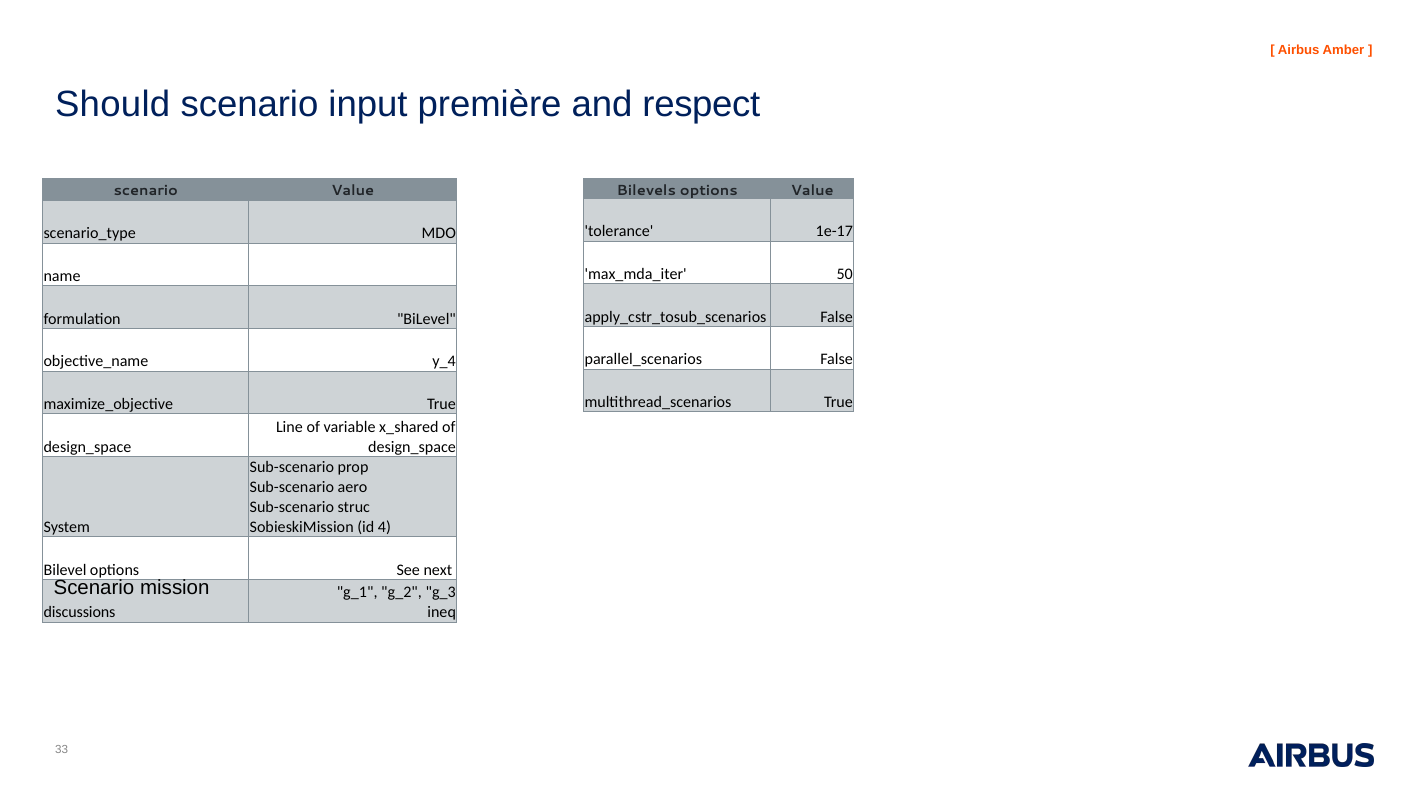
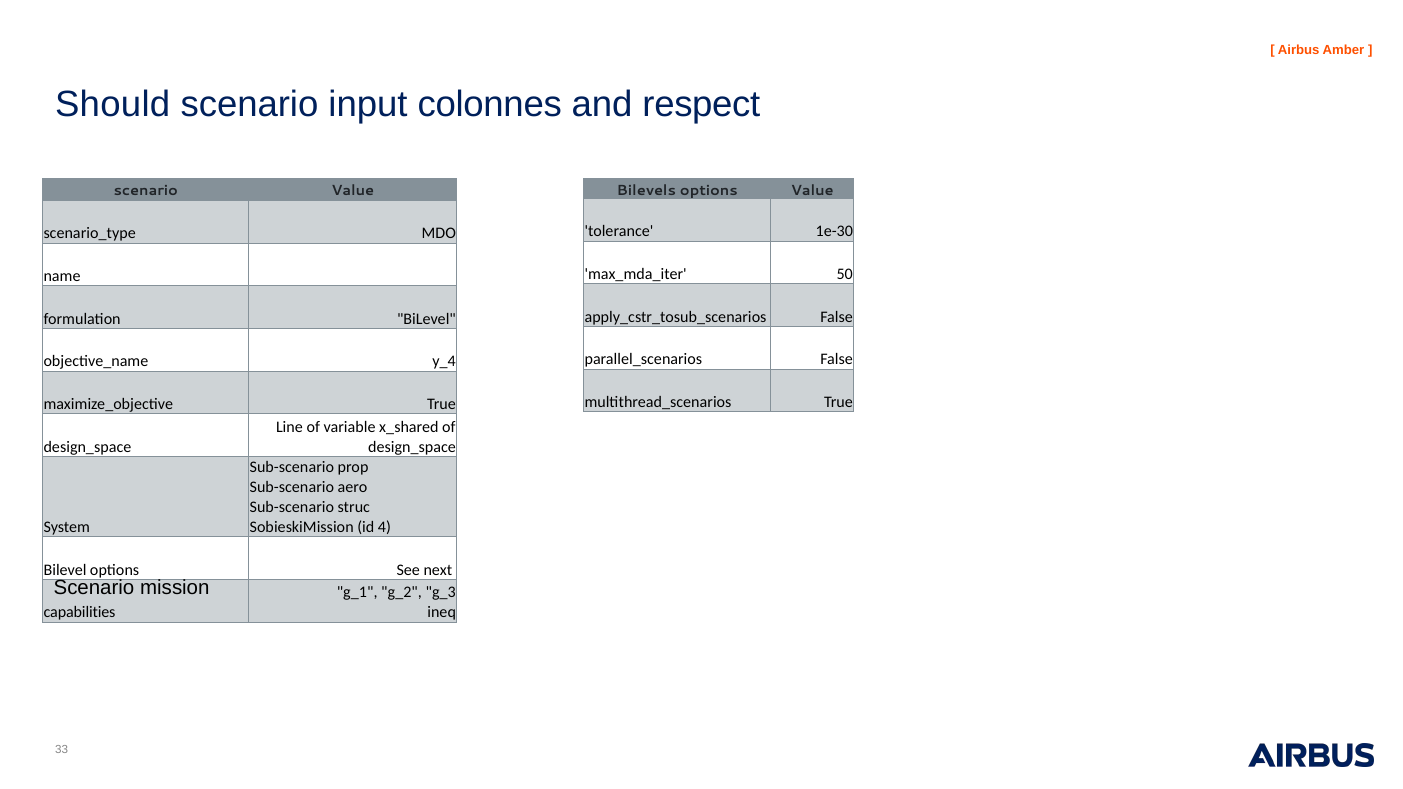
première: première -> colonnes (490, 104)
1e-17: 1e-17 -> 1e-30 (834, 232)
discussions: discussions -> capabilities (80, 613)
